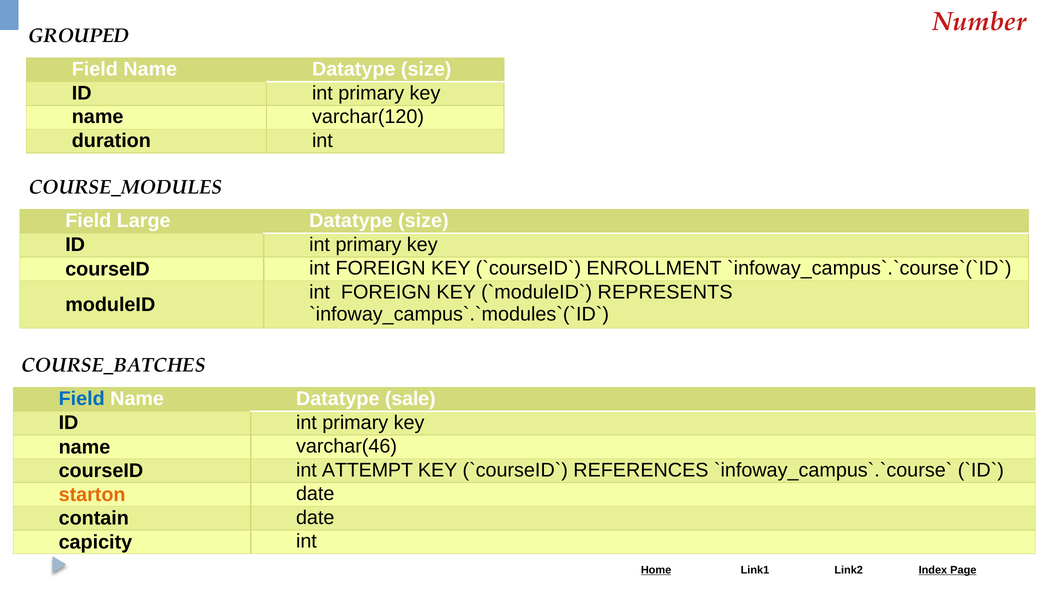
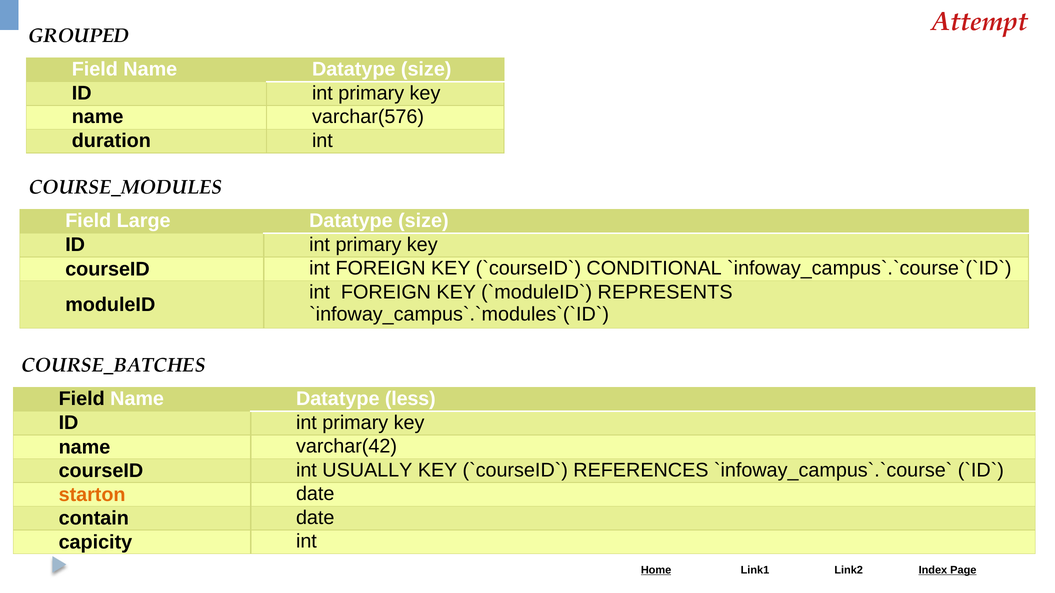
Number: Number -> Attempt (980, 22)
varchar(120: varchar(120 -> varchar(576 (368, 117)
ENROLLMENT: ENROLLMENT -> CONDITIONAL (654, 269)
Field colour: blue -> black (82, 399)
sale: sale -> less (410, 399)
varchar(46: varchar(46 -> varchar(42 (347, 447)
ATTEMPT: ATTEMPT -> USUALLY (367, 470)
